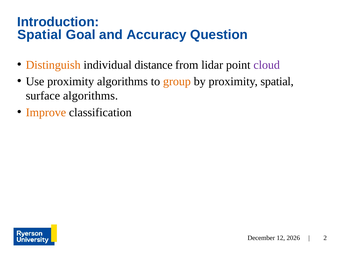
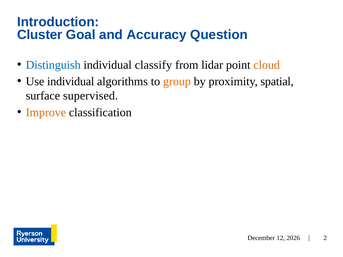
Spatial: Spatial -> Cluster (40, 35)
Distinguish colour: orange -> blue (53, 65)
distance: distance -> classify (153, 65)
cloud colour: purple -> orange (267, 65)
Use proximity: proximity -> individual (71, 82)
surface algorithms: algorithms -> supervised (91, 96)
